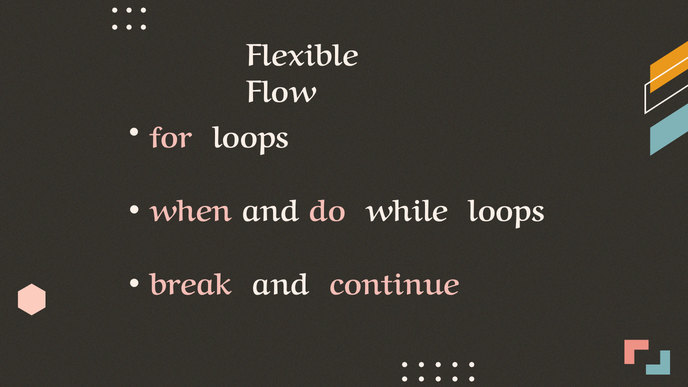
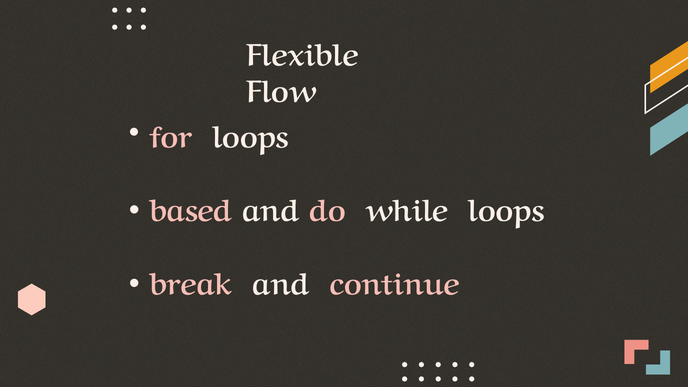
when: when -> based (191, 211)
